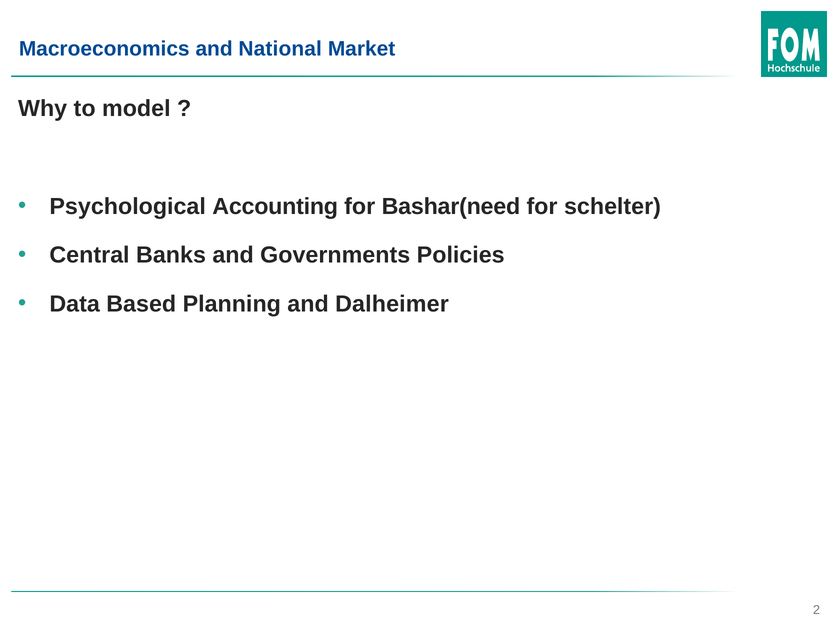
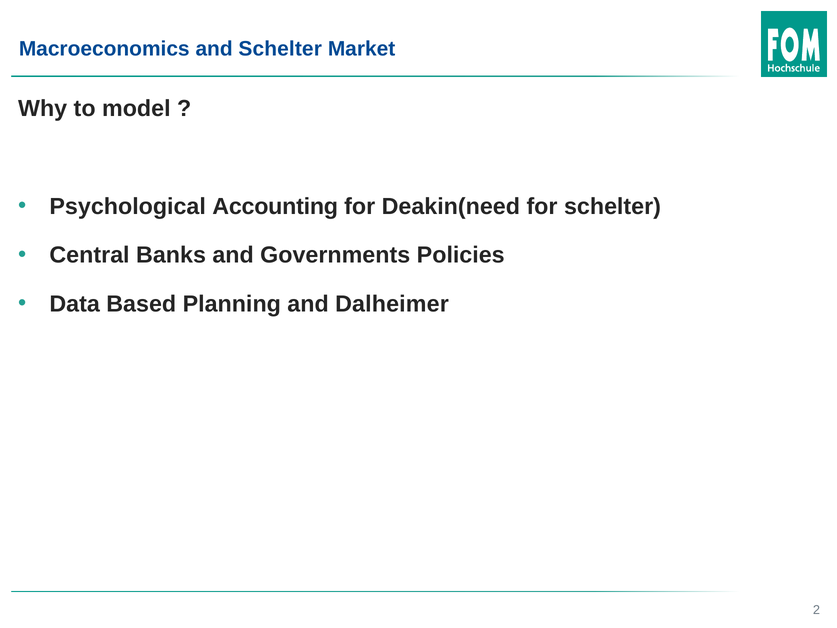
and National: National -> Schelter (280, 49)
Bashar(need: Bashar(need -> Deakin(need (451, 206)
